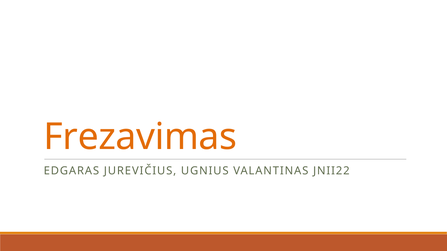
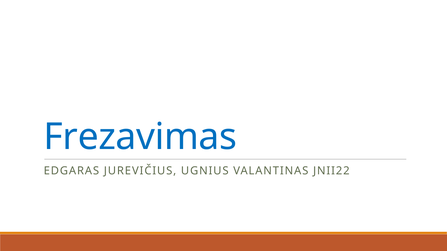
Frezavimas colour: orange -> blue (140, 137)
